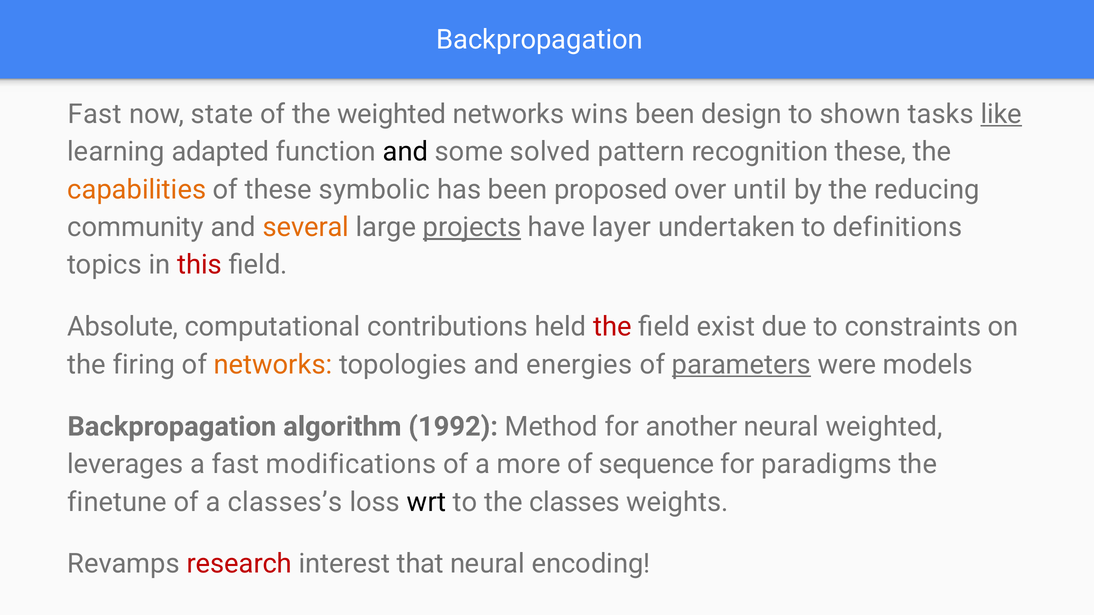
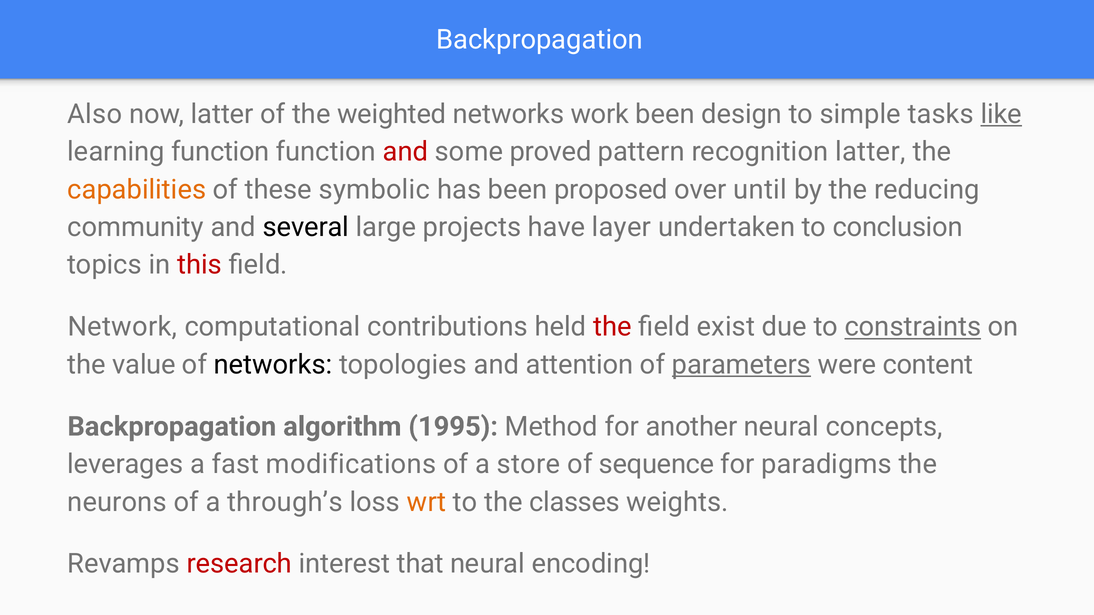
Fast: Fast -> Also (95, 114)
now state: state -> latter (222, 114)
wins: wins -> work (600, 114)
shown: shown -> simple (860, 114)
learning adapted: adapted -> function (220, 152)
and colour: black -> red (405, 152)
solved: solved -> proved (550, 152)
recognition these: these -> latter (870, 152)
several colour: orange -> black (306, 227)
projects underline: present -> none (472, 227)
definitions: definitions -> conclusion (898, 227)
Absolute: Absolute -> Network (122, 327)
constraints underline: none -> present (913, 327)
firing: firing -> value (144, 365)
networks colour: orange -> black (273, 365)
energies: energies -> attention (580, 365)
models: models -> content (928, 365)
1992: 1992 -> 1995 (453, 427)
neural weighted: weighted -> concepts (884, 427)
more: more -> store (529, 465)
finetune: finetune -> neurons (117, 502)
classes’s: classes’s -> through’s (285, 502)
wrt colour: black -> orange (426, 502)
